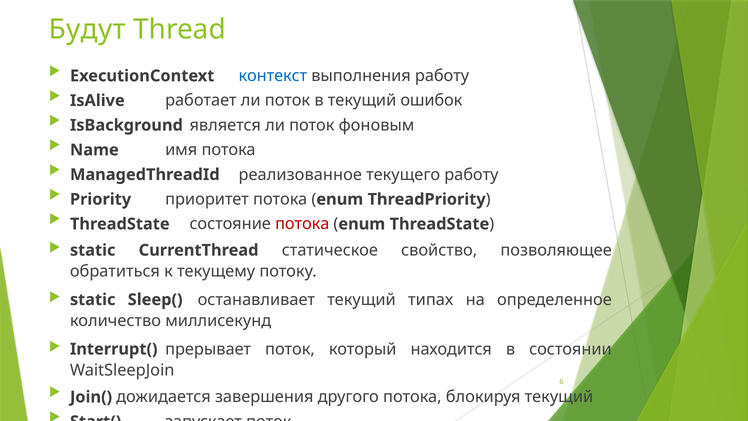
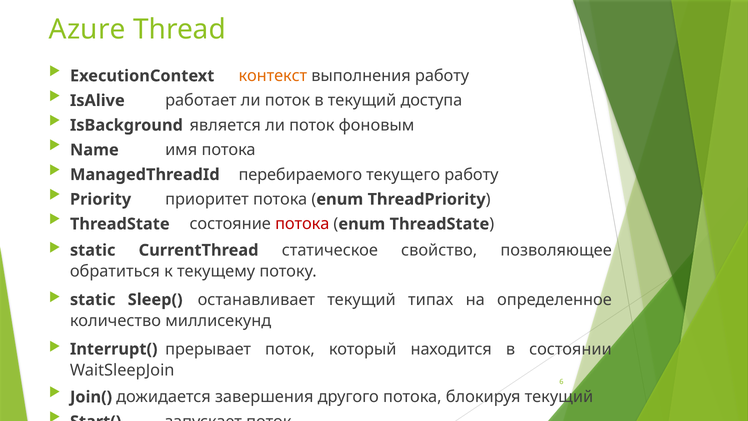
Будут: Будут -> Azure (87, 29)
контекст colour: blue -> orange (273, 76)
ошибок: ошибок -> доступа (431, 101)
реализованное: реализованное -> перебираемого (300, 175)
